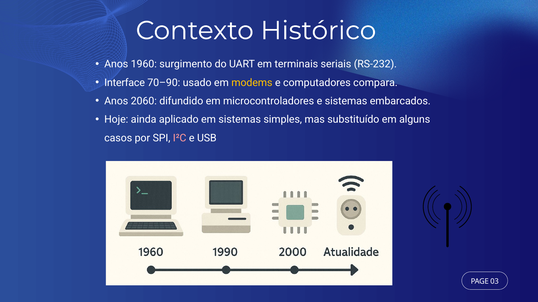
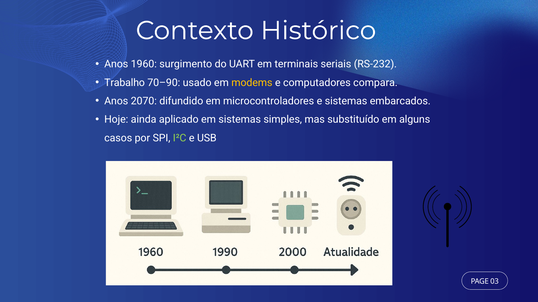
Interface: Interface -> Trabalho (125, 83)
2060: 2060 -> 2070 (144, 101)
I²C colour: pink -> light green (180, 138)
